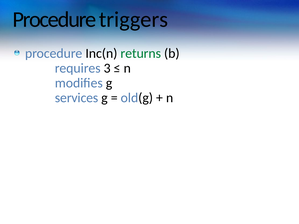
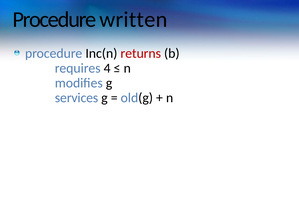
triggers: triggers -> written (133, 19)
returns colour: green -> red (141, 54)
3: 3 -> 4 (107, 68)
